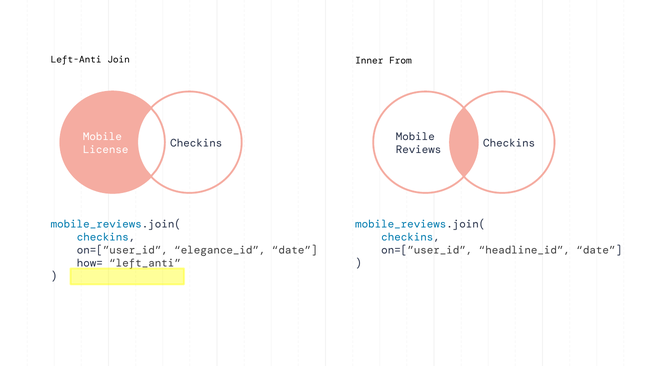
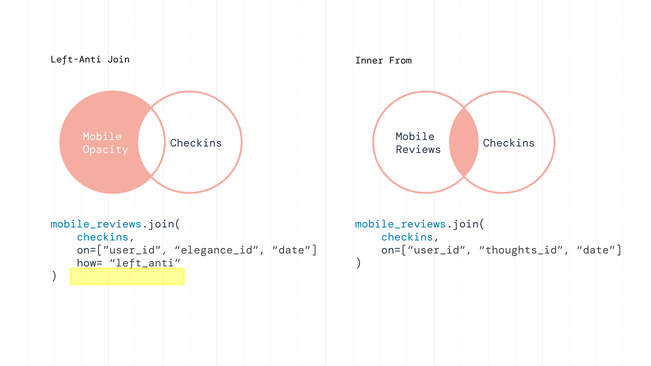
License: License -> Opacity (106, 150)
headline_id: headline_id -> thoughts_id (524, 250)
